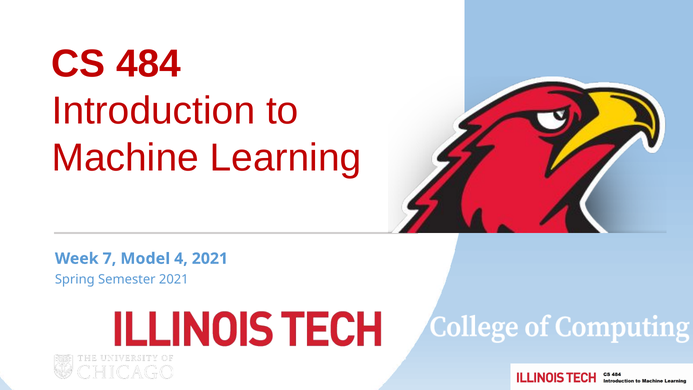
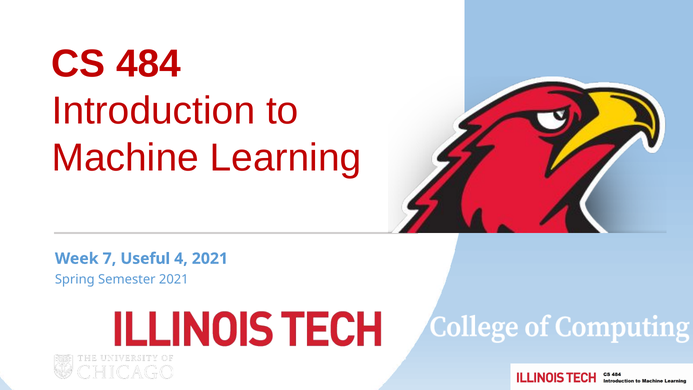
Model: Model -> Useful (145, 258)
